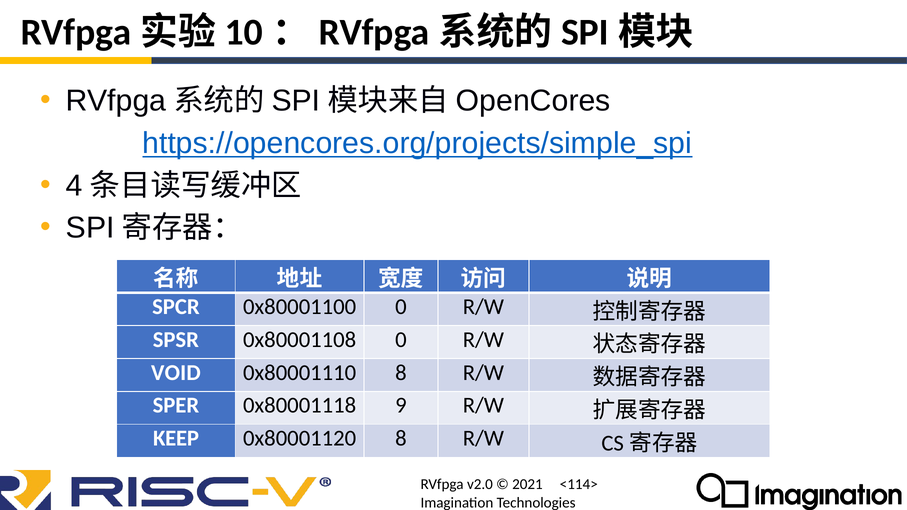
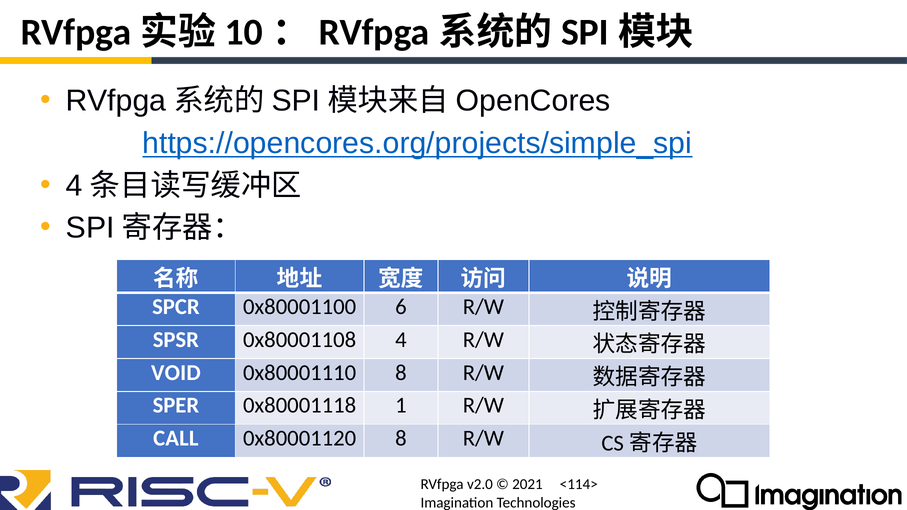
0x80001100 0: 0 -> 6 (401, 307)
0x80001108 0: 0 -> 4 (401, 340)
9: 9 -> 1 (401, 406)
KEEP: KEEP -> CALL (176, 439)
